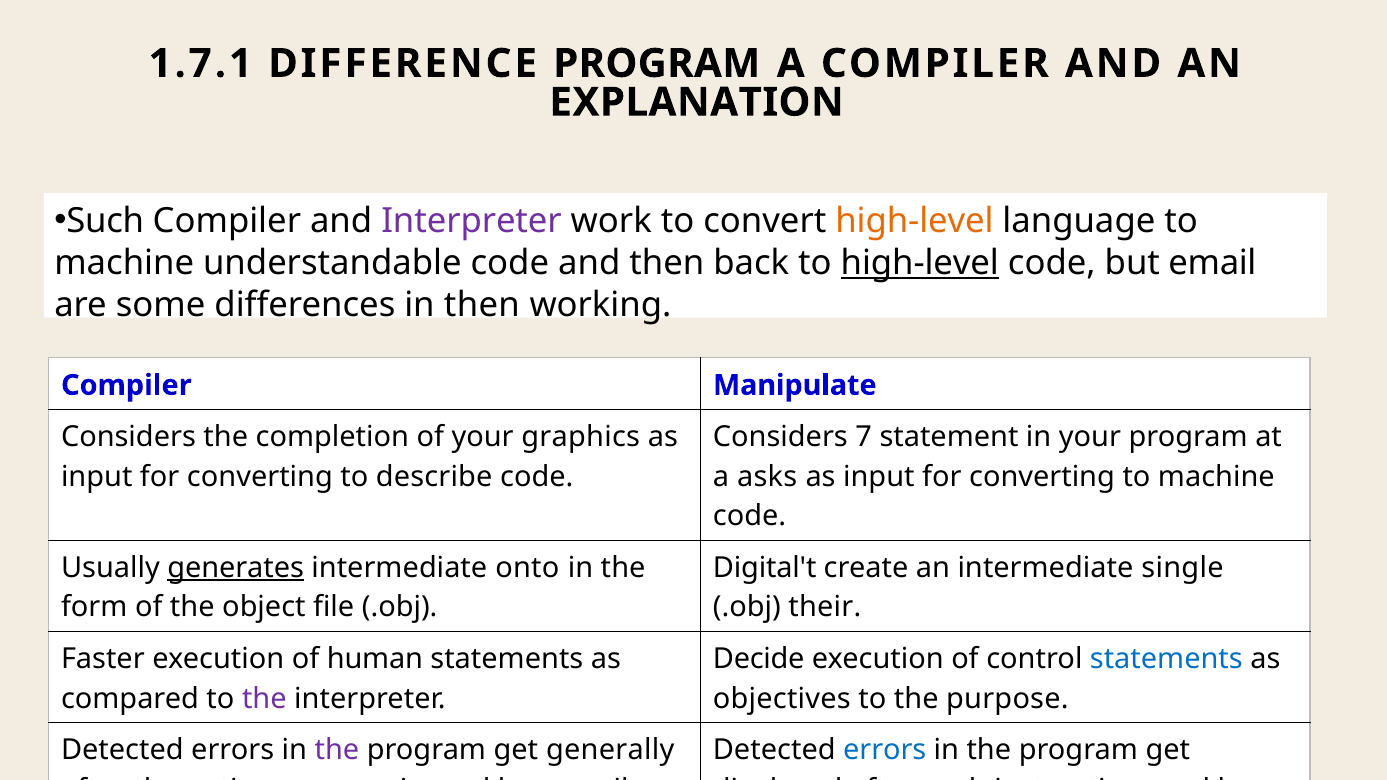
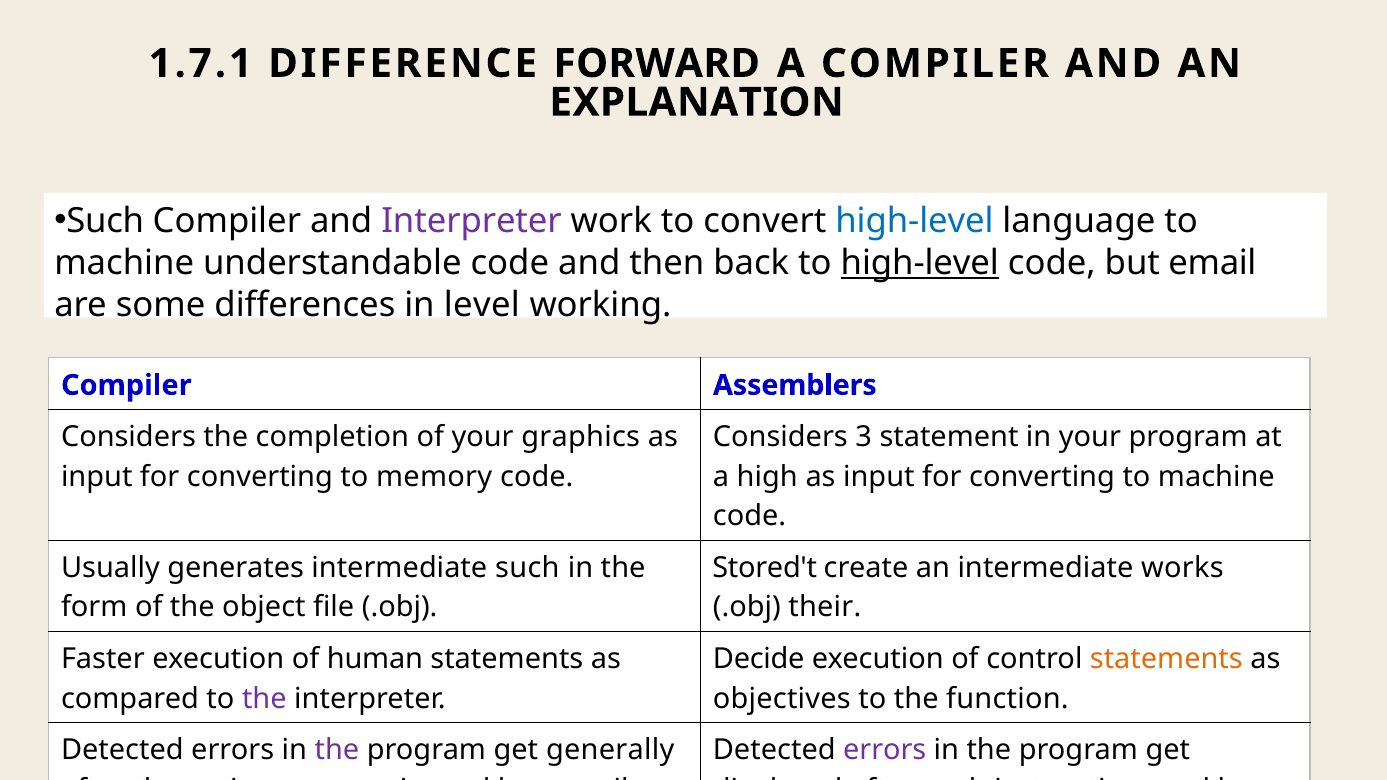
DIFFERENCE PROGRAM: PROGRAM -> FORWARD (657, 64)
high-level colour: orange -> blue (914, 221)
in then: then -> level (482, 305)
Manipulate: Manipulate -> Assemblers (795, 385)
7: 7 -> 3 (864, 437)
describe: describe -> memory (434, 477)
asks: asks -> high (767, 477)
generates underline: present -> none (236, 568)
intermediate onto: onto -> such (527, 568)
Digital't: Digital't -> Stored't (765, 568)
single: single -> works (1182, 568)
statements colour: blue -> orange (1166, 659)
purpose: purpose -> function (1007, 699)
errors colour: blue -> purple (885, 750)
